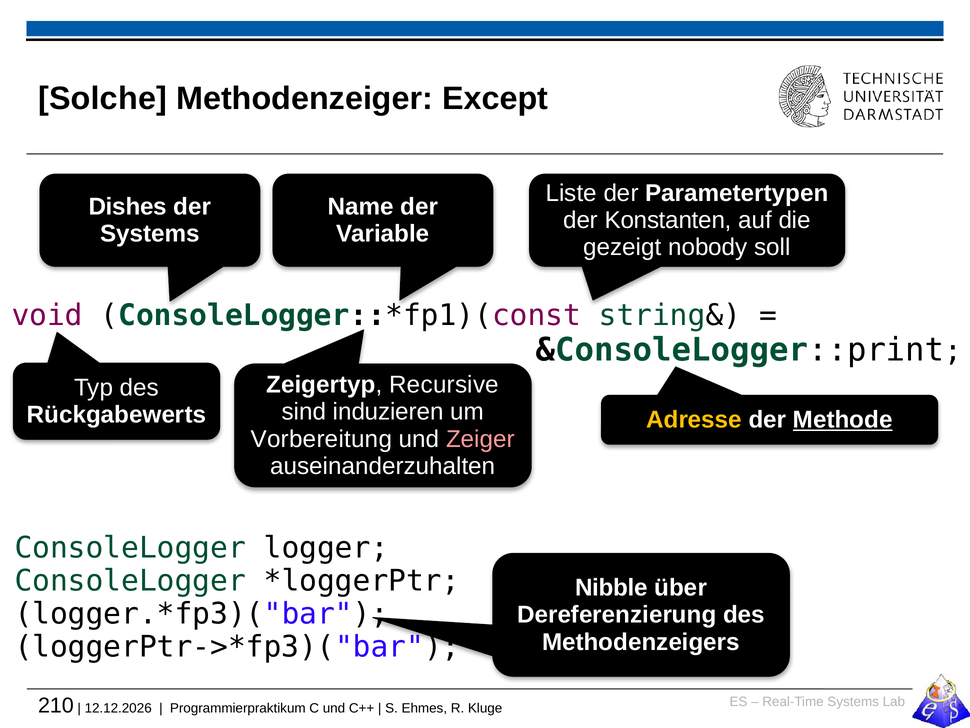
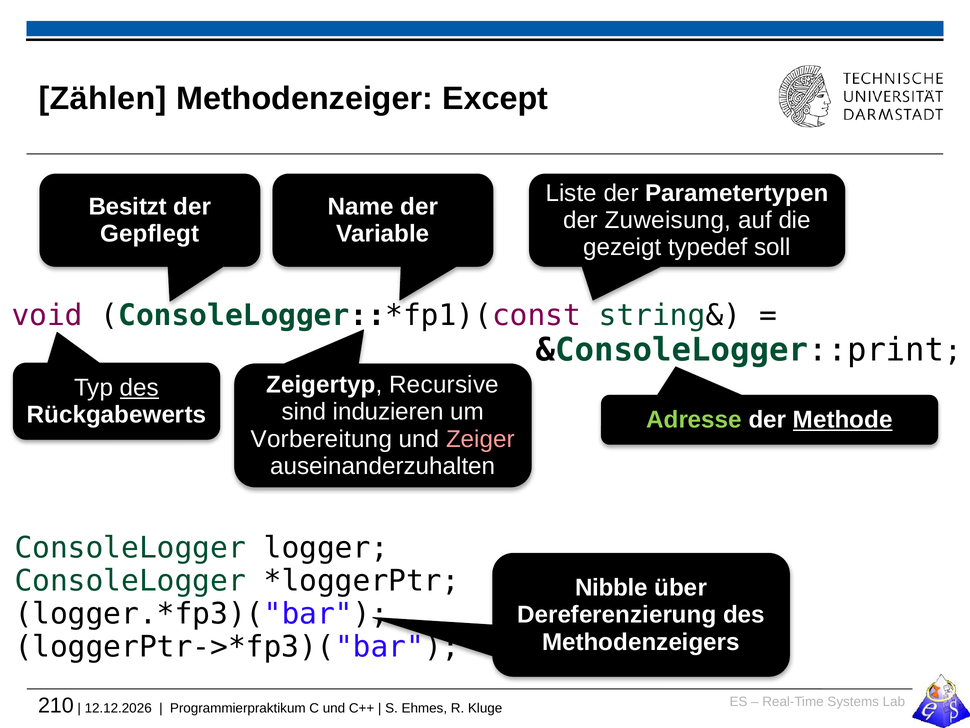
Solche: Solche -> Zählen (103, 99)
Dishes: Dishes -> Besitzt (128, 207)
Konstanten: Konstanten -> Zuweisung (668, 220)
Systems: Systems -> Gepflegt (150, 234)
nobody: nobody -> typedef (708, 247)
des underline: none -> present (139, 388)
Adresse colour: yellow -> light green (694, 420)
